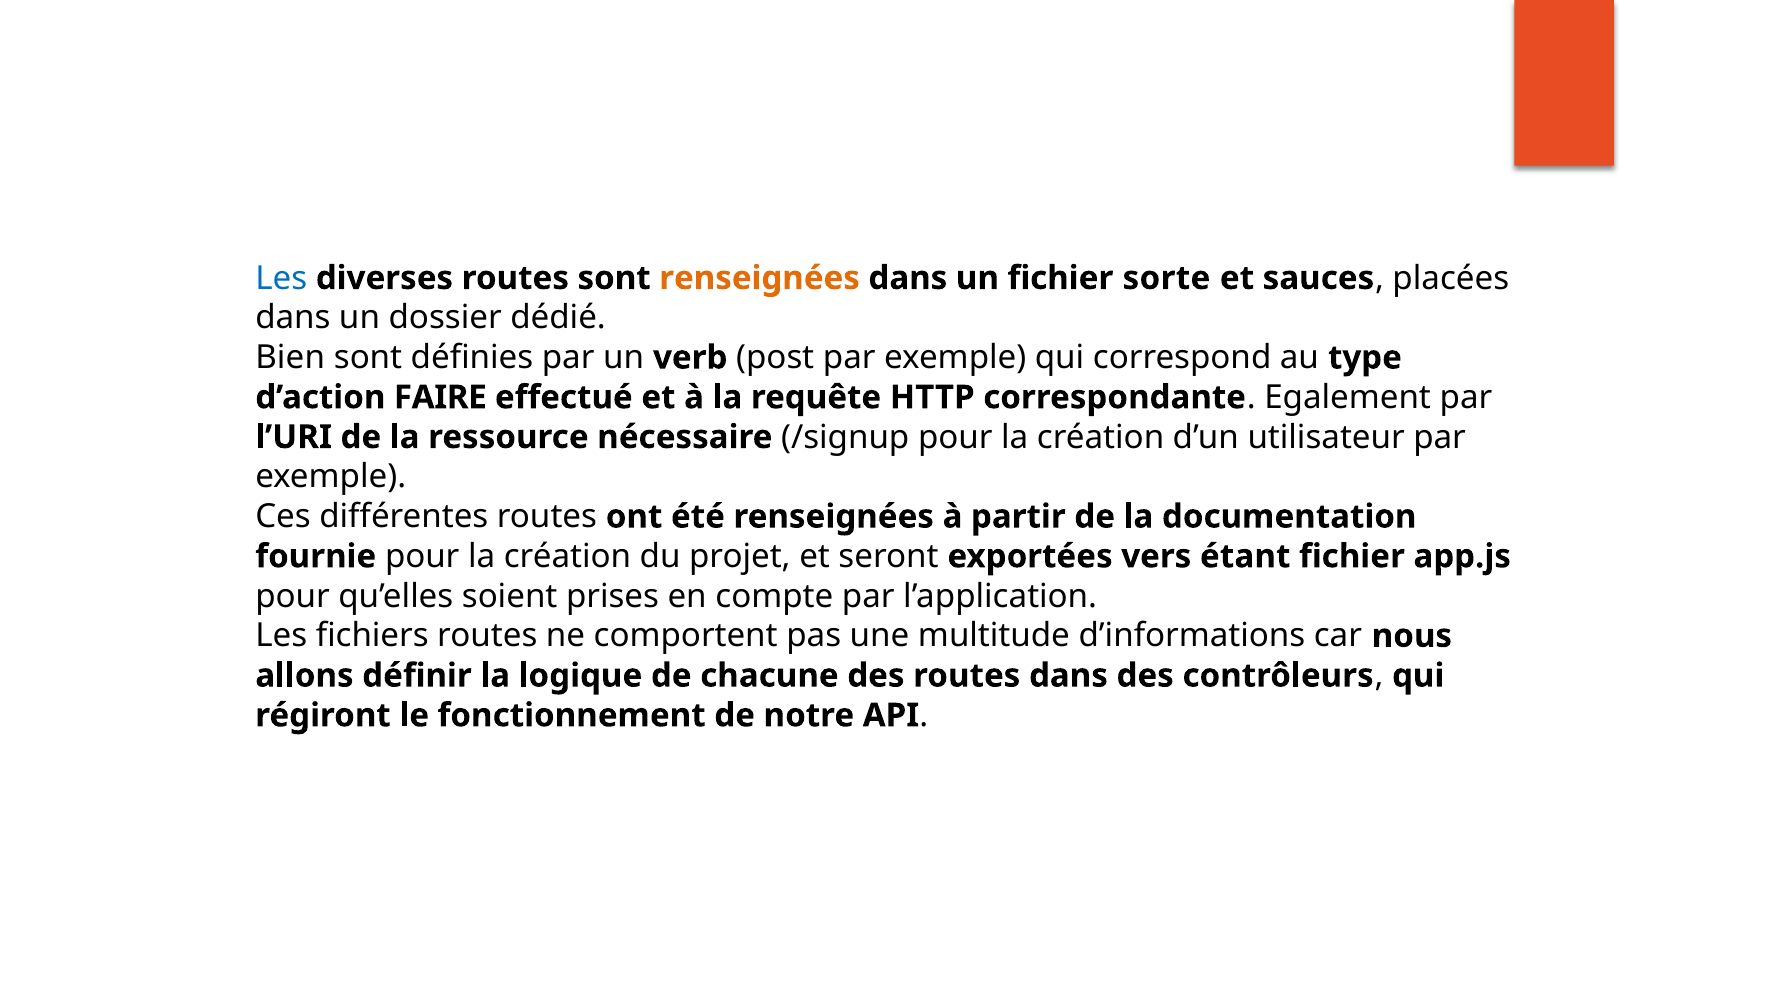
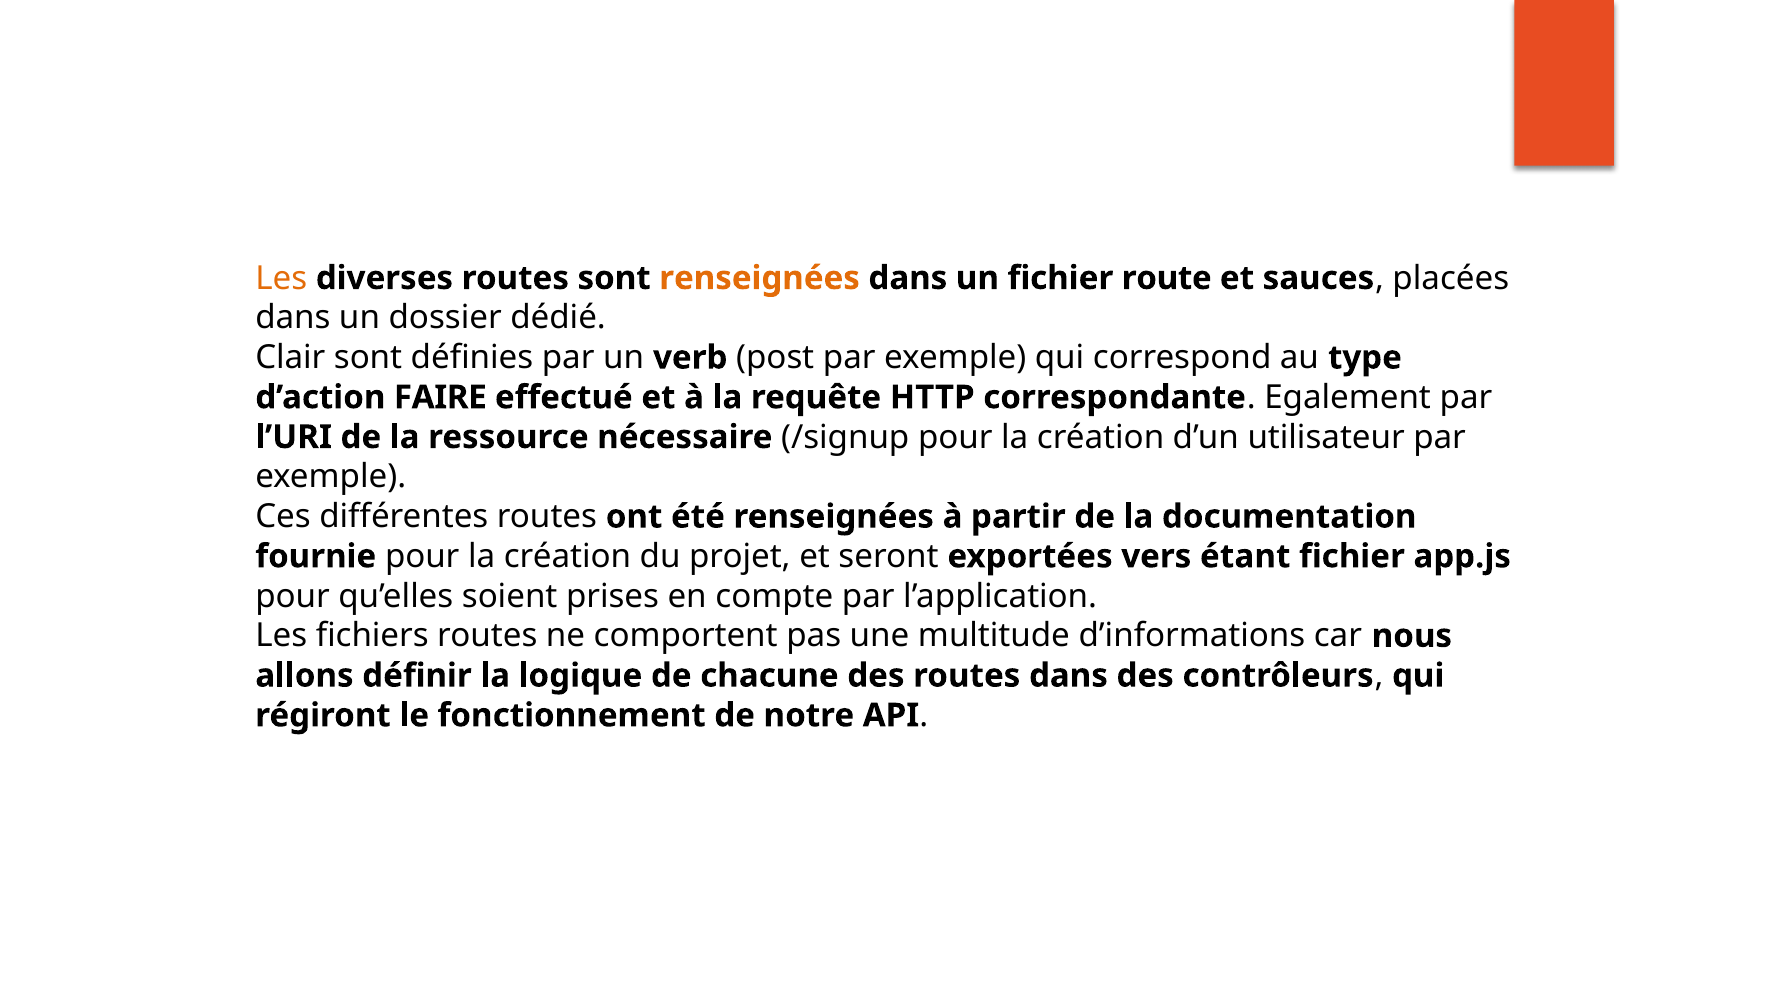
Les colour: blue -> orange (281, 278)
sorte: sorte -> route (1167, 278)
Bien: Bien -> Clair (290, 358)
